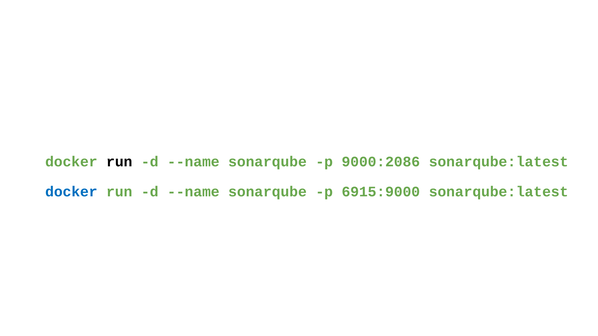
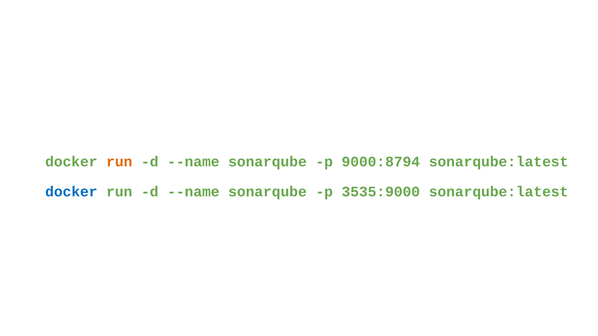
run colour: black -> orange (119, 162)
9000:2086: 9000:2086 -> 9000:8794 (381, 162)
6915:9000: 6915:9000 -> 3535:9000 (381, 192)
